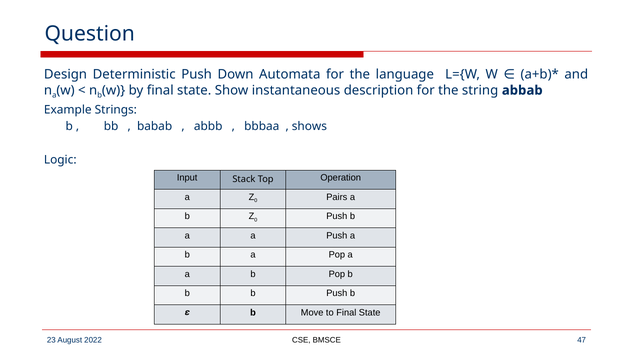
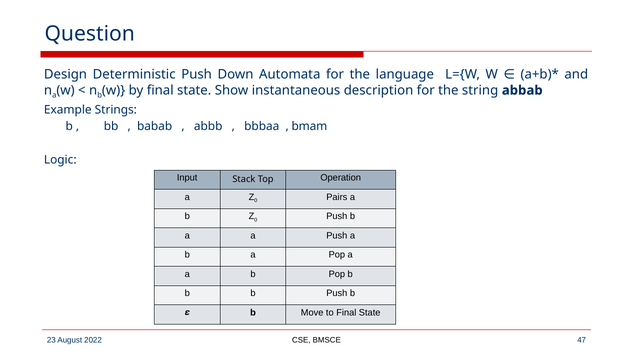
shows: shows -> bmam (309, 126)
